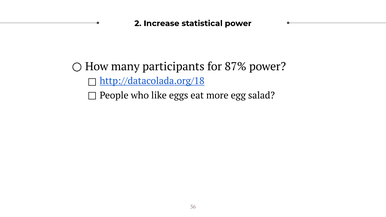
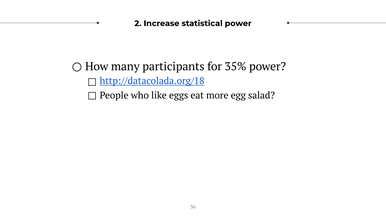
87%: 87% -> 35% (236, 67)
